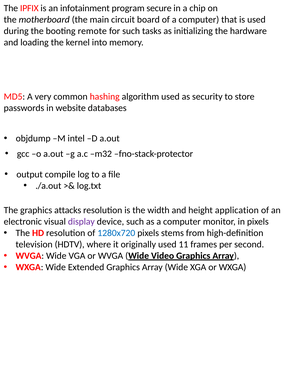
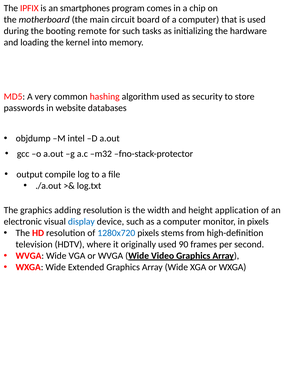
infotainment: infotainment -> smartphones (85, 8)
secure: secure -> comes (159, 8)
attacks: attacks -> adding (68, 210)
display colour: purple -> blue (81, 222)
11: 11 -> 90 (183, 244)
